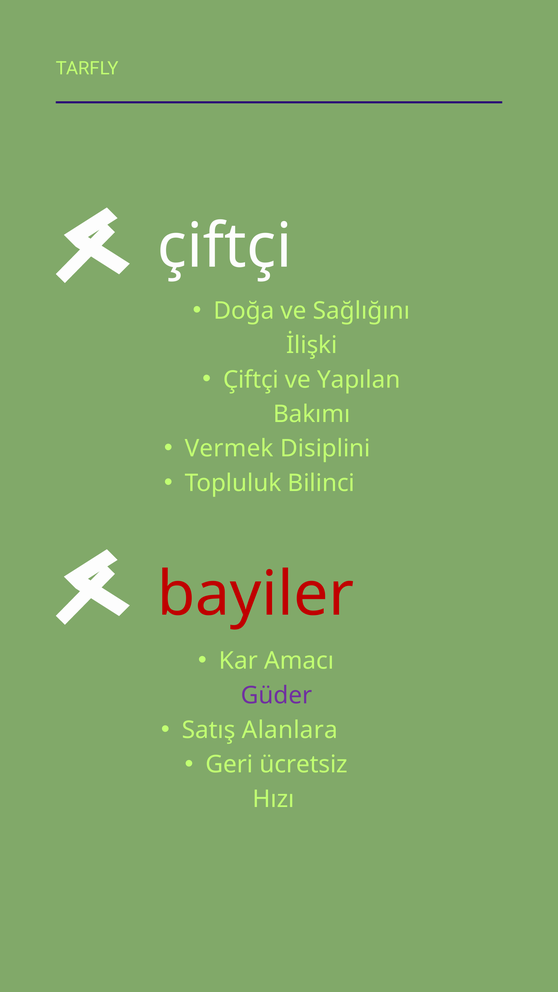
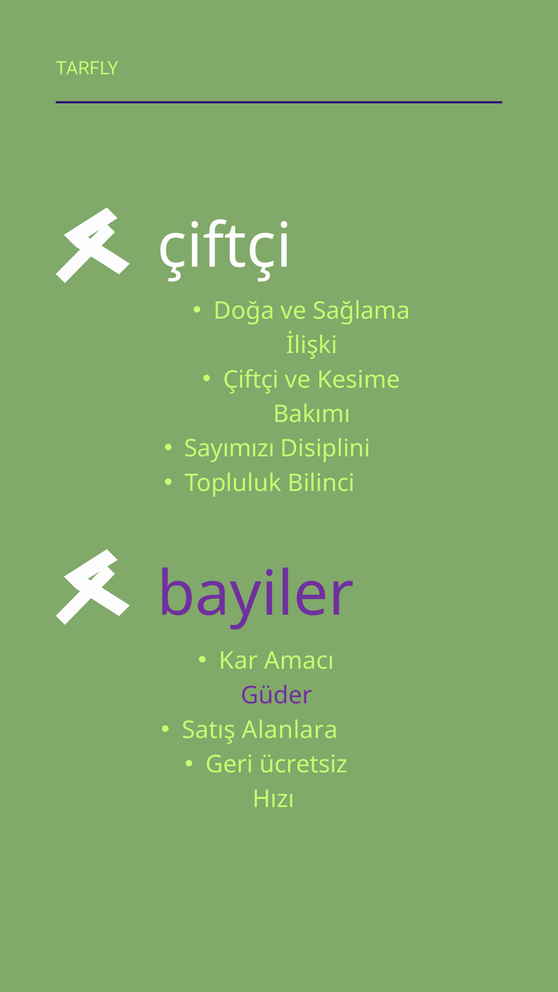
Sağlığını: Sağlığını -> Sağlama (361, 311)
Yapılan: Yapılan -> Kesime (359, 380)
Vermek: Vermek -> Sayımızı (229, 449)
bayiler colour: red -> purple (256, 594)
